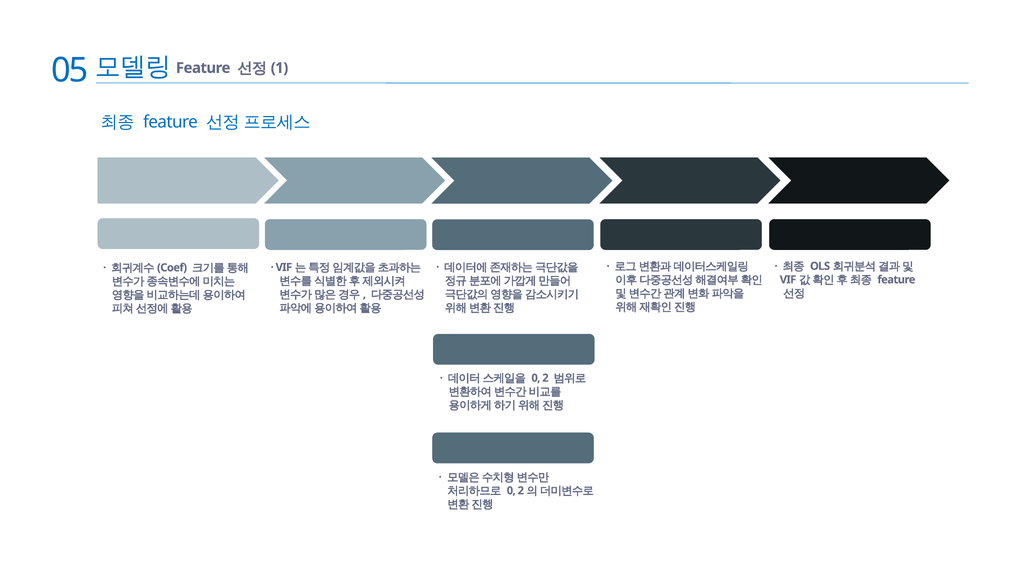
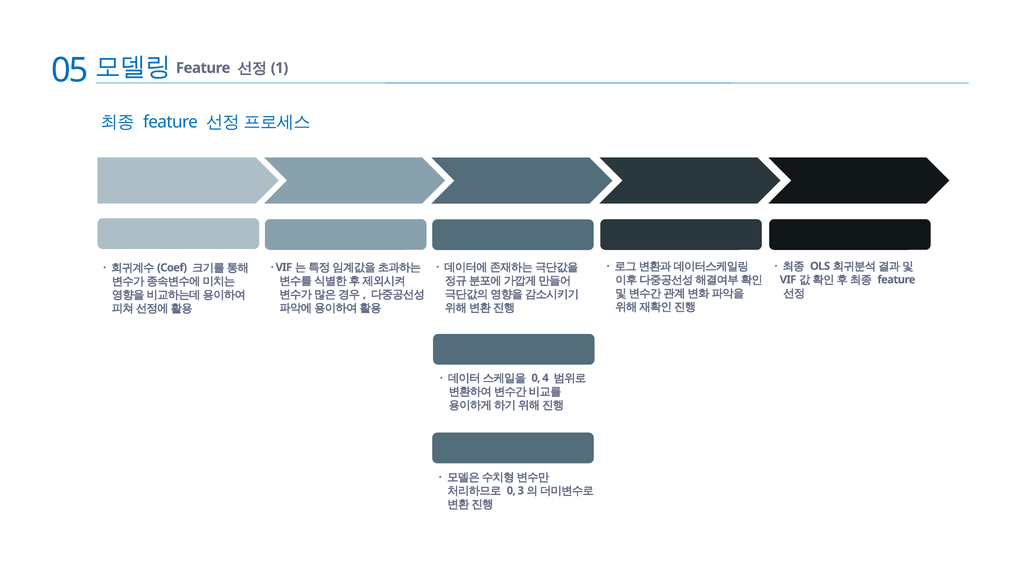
2: 2 -> 4 (545, 378)
2: 2 -> 3 (521, 490)
